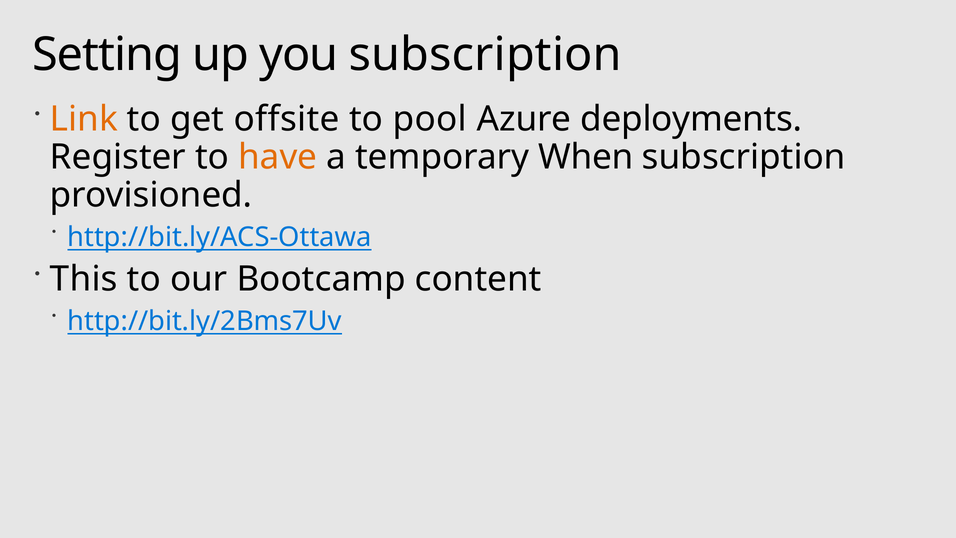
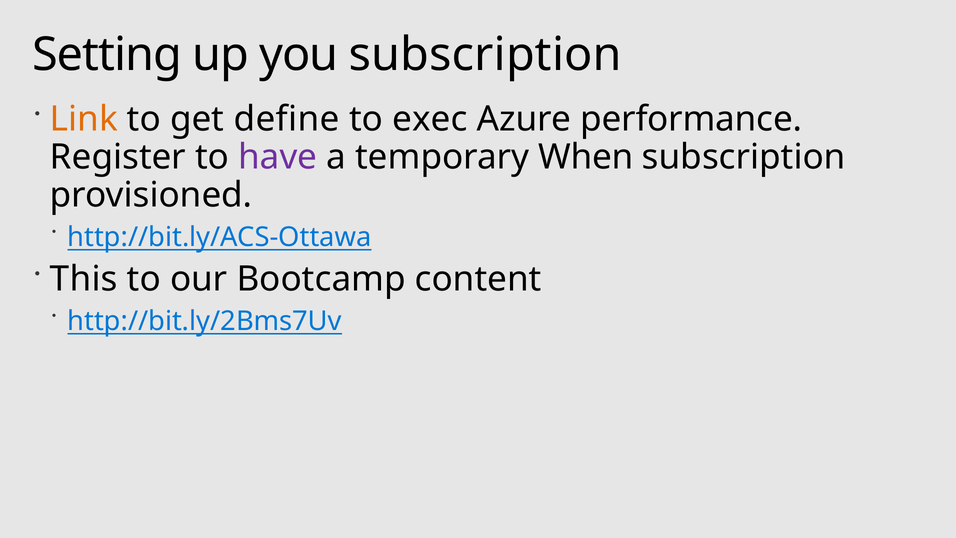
offsite: offsite -> define (287, 119)
pool: pool -> exec (430, 119)
deployments: deployments -> performance (691, 119)
have colour: orange -> purple (278, 157)
